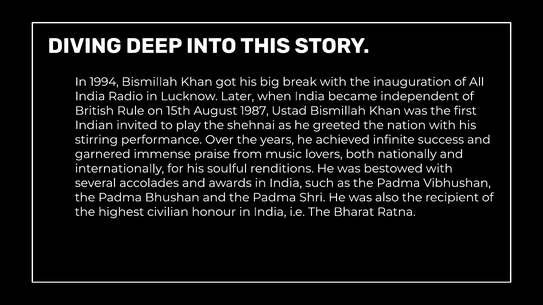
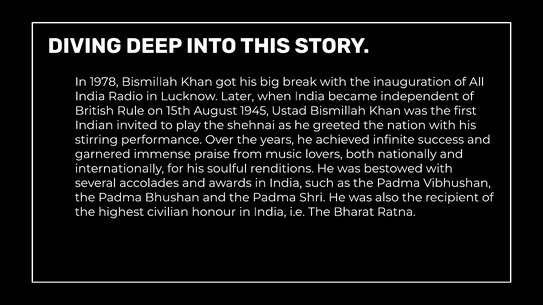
1994: 1994 -> 1978 (104, 82)
1987: 1987 -> 1945 (254, 111)
